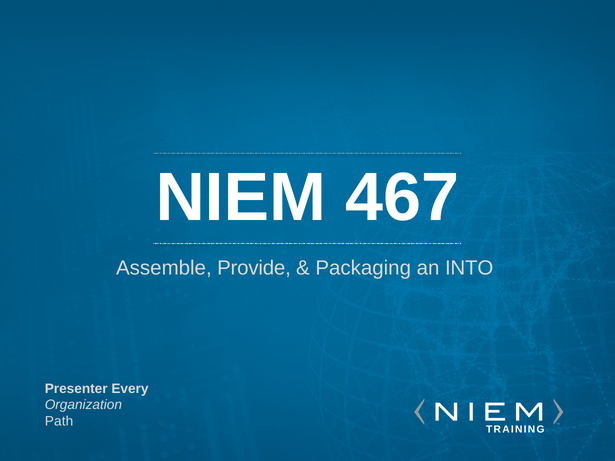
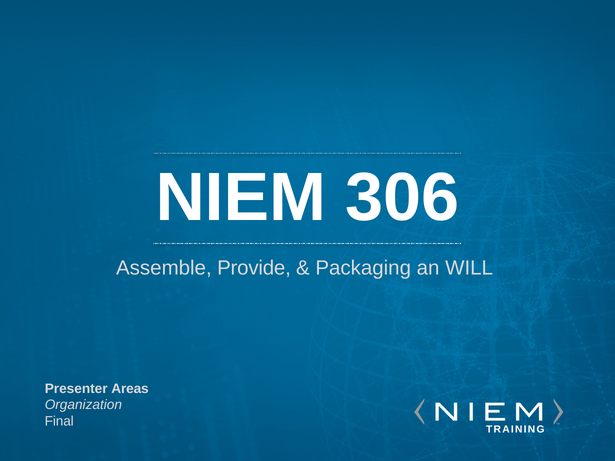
467: 467 -> 306 (402, 198)
INTO: INTO -> WILL (469, 268)
Every: Every -> Areas (130, 389)
Path: Path -> Final (59, 421)
